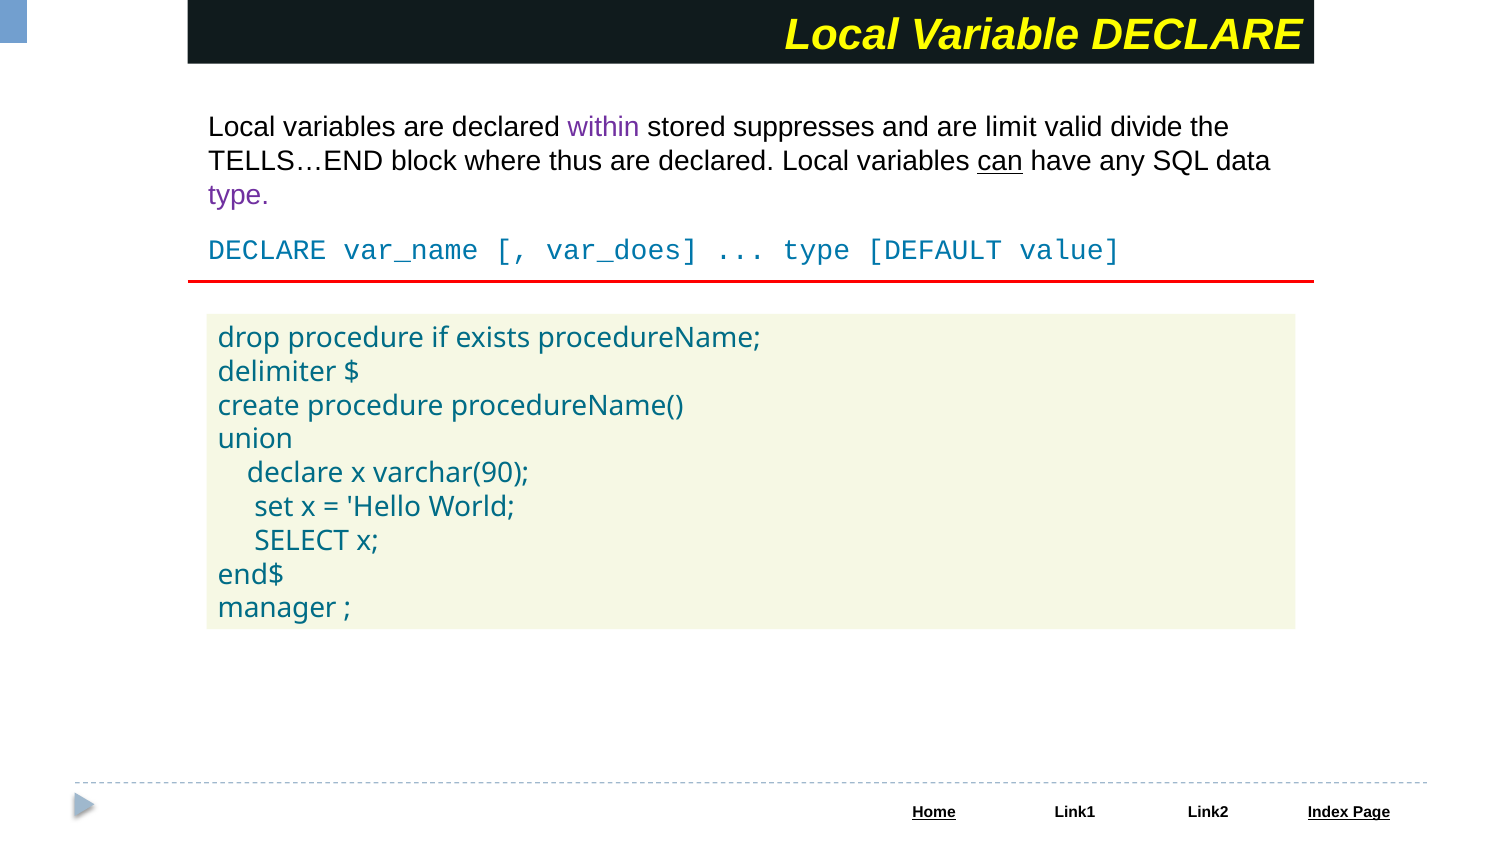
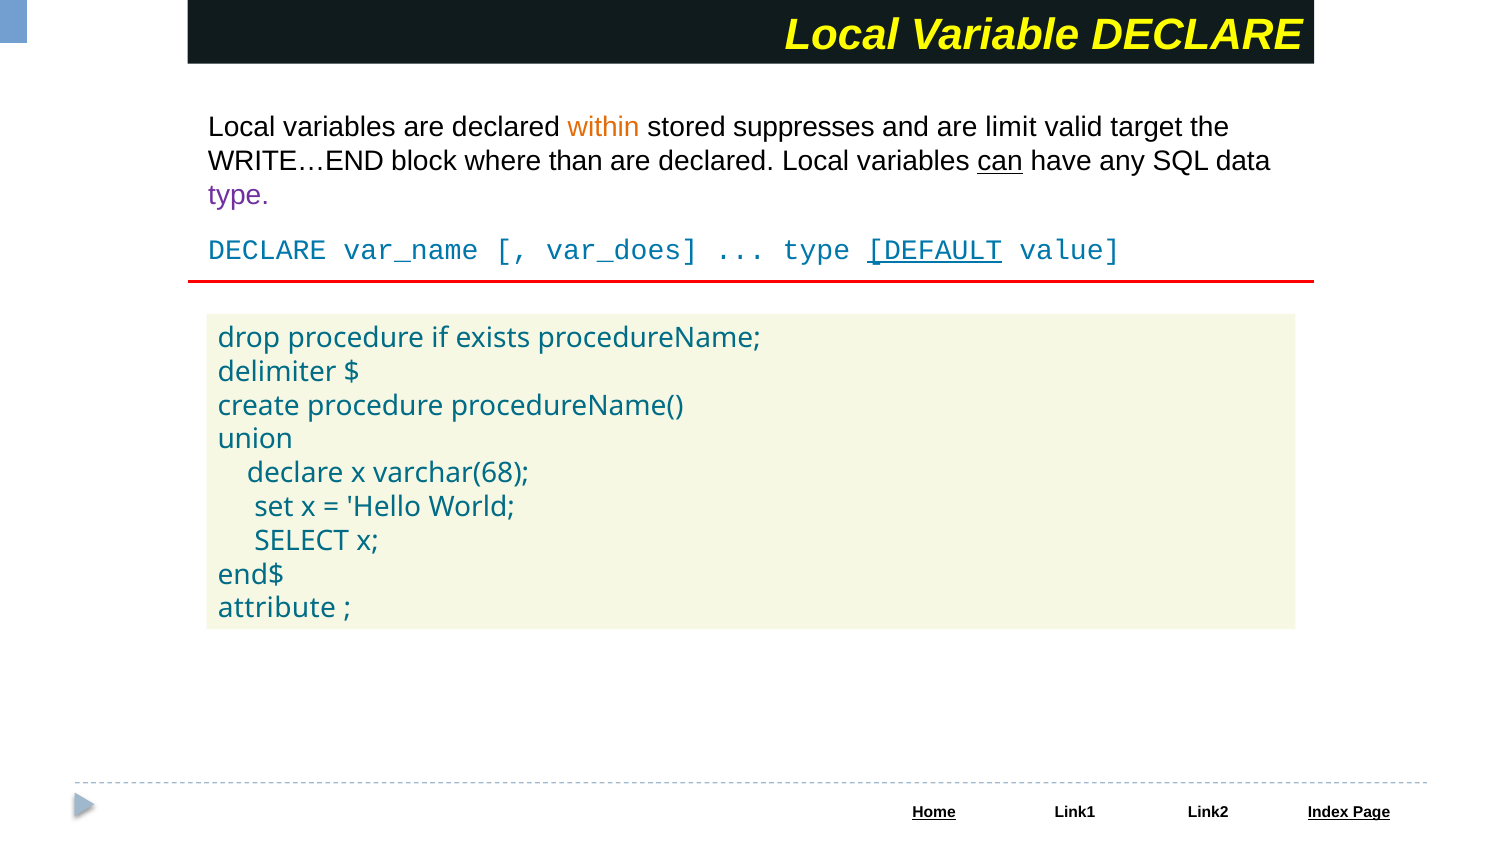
within colour: purple -> orange (604, 128)
divide: divide -> target (1146, 128)
TELLS…END: TELLS…END -> WRITE…END (296, 161)
thus: thus -> than (576, 161)
DEFAULT underline: none -> present (935, 250)
varchar(90: varchar(90 -> varchar(68 (451, 473)
manager: manager -> attribute (277, 609)
